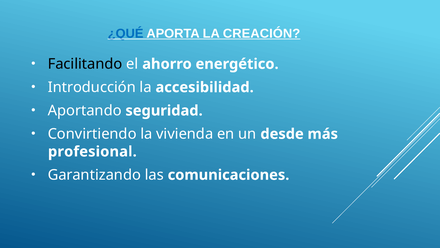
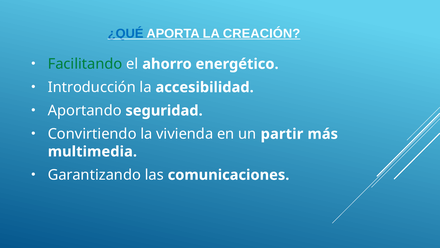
Facilitando colour: black -> green (85, 64)
desde: desde -> partir (282, 134)
profesional: profesional -> multimedia (92, 151)
